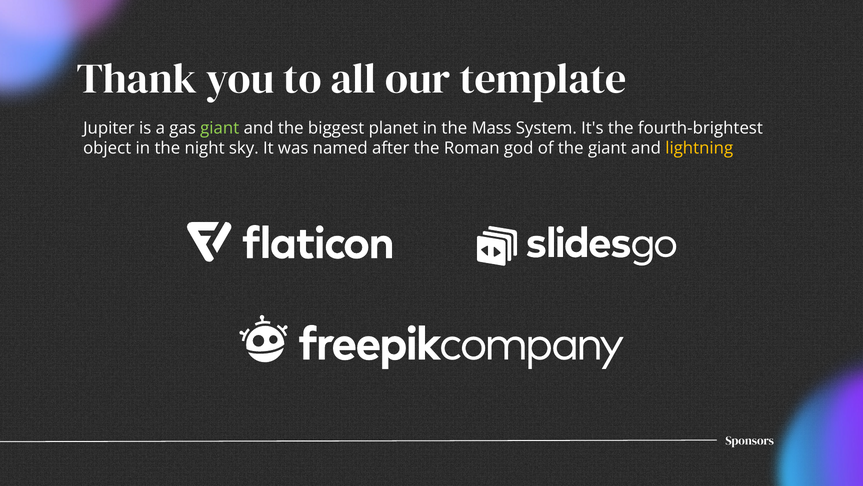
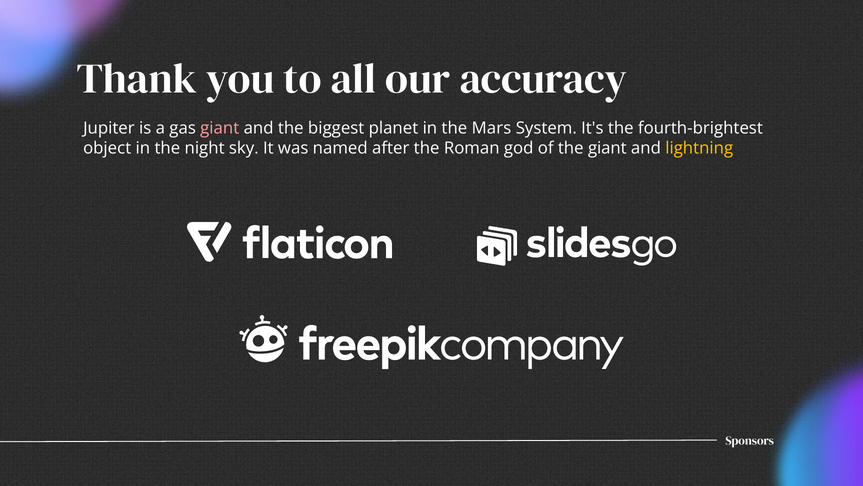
template: template -> accuracy (543, 79)
giant colour: light green -> pink (220, 128)
Mass: Mass -> Mars (491, 128)
